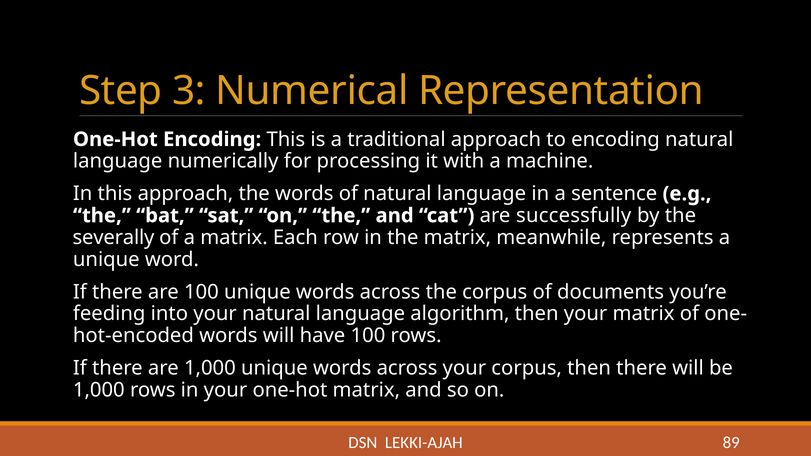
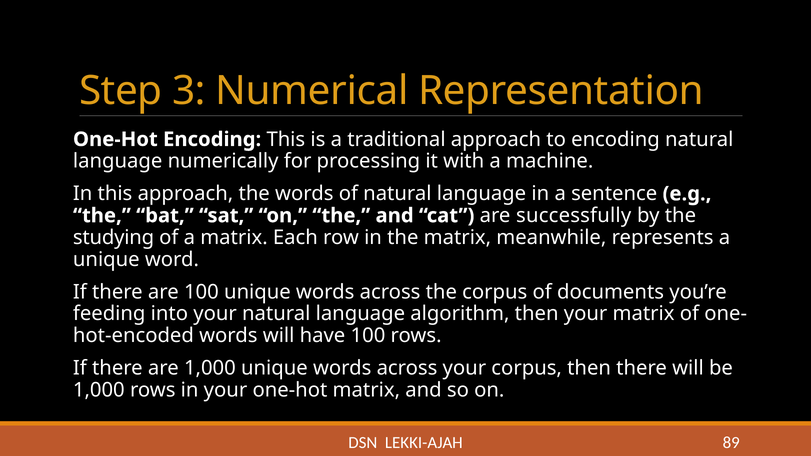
severally: severally -> studying (114, 238)
